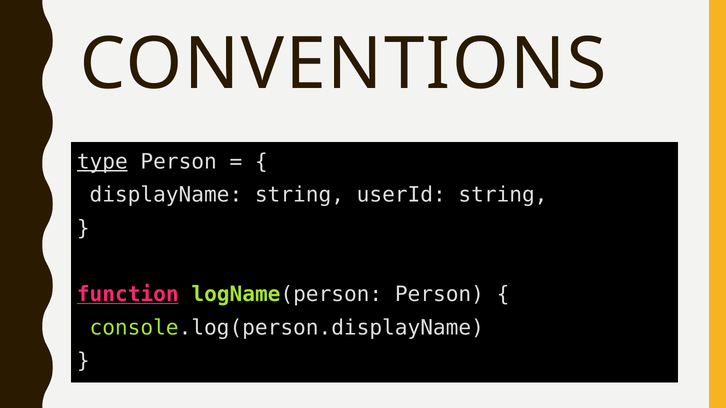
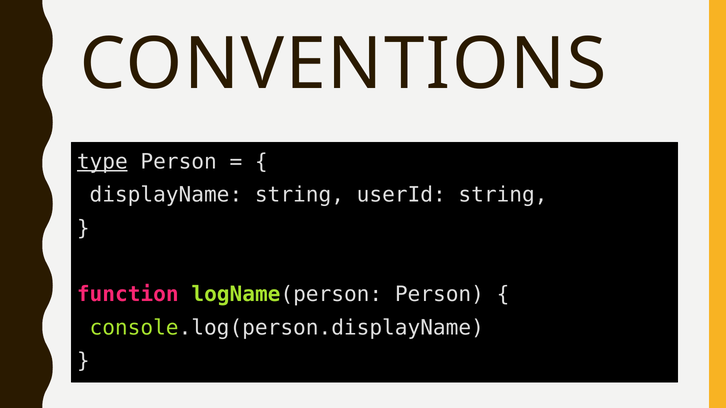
function underline: present -> none (128, 295)
